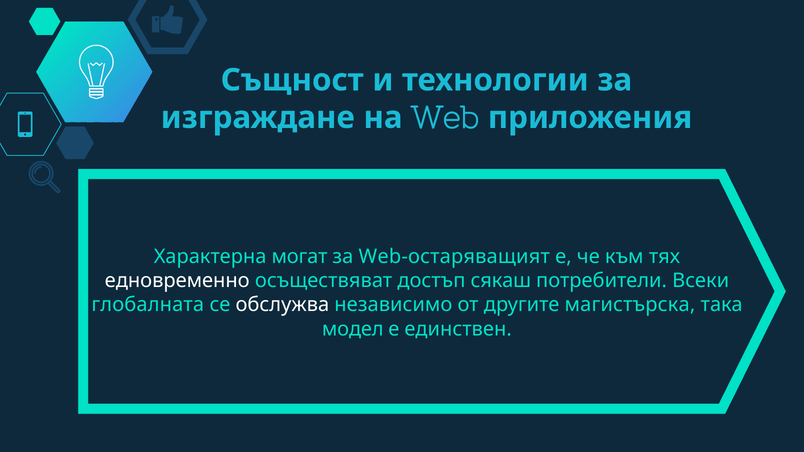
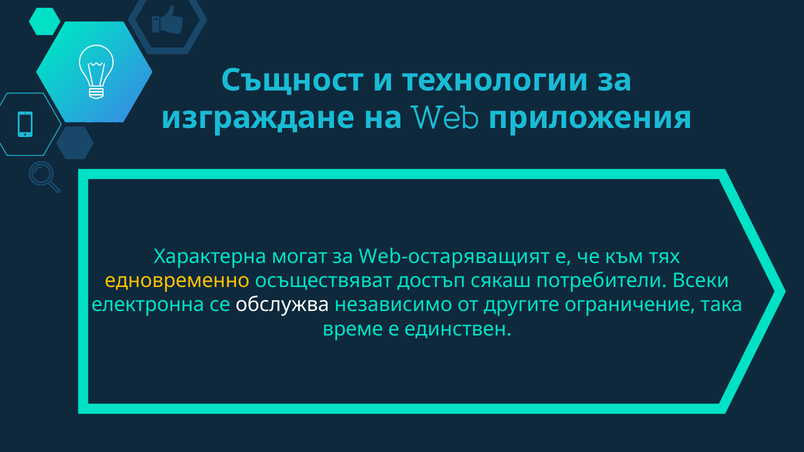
едновременно colour: white -> yellow (177, 281)
глобалната: глобалната -> електронна (148, 305)
магистърска: магистърска -> ограничение (630, 305)
модел: модел -> време (353, 329)
